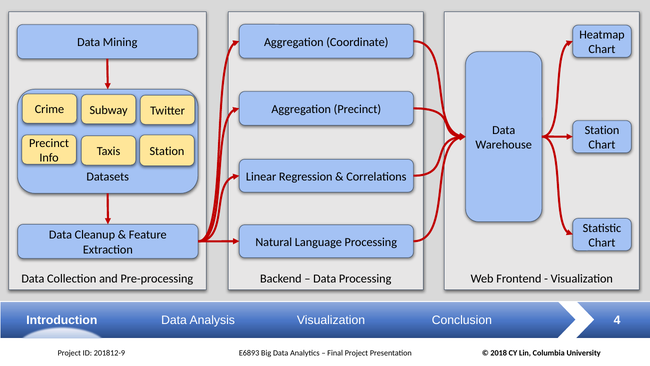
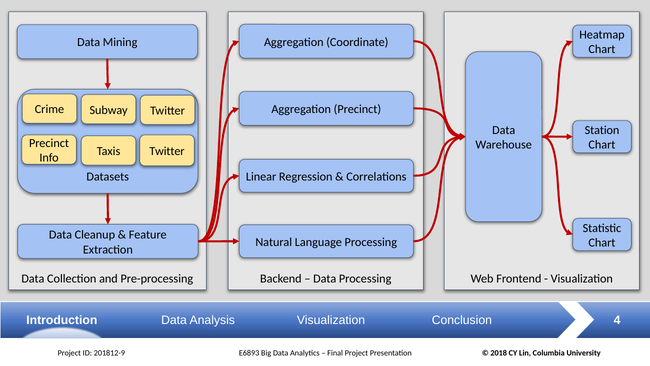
Station: Station -> Twitter (167, 151)
